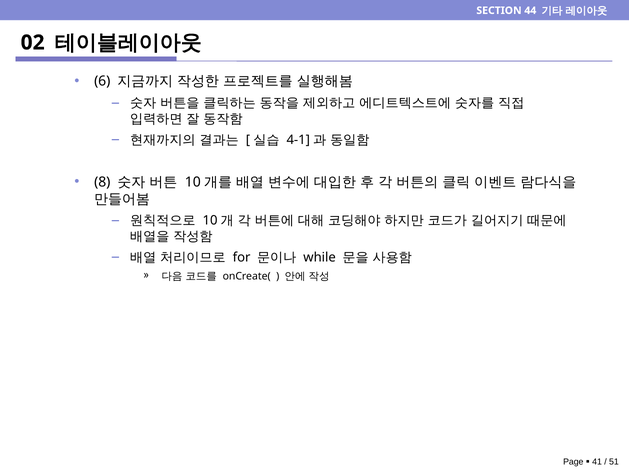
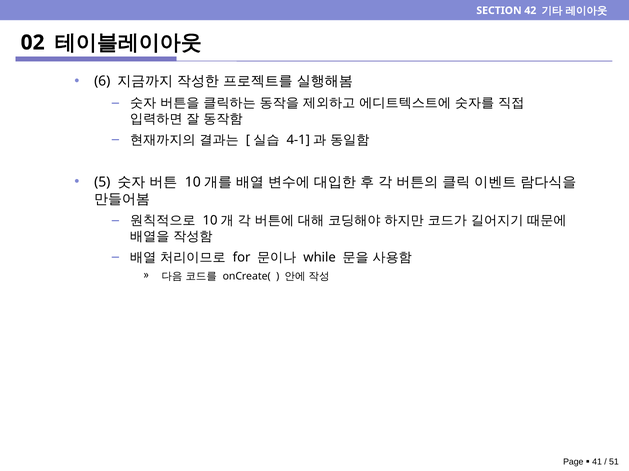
44: 44 -> 42 (530, 11)
8: 8 -> 5 (102, 182)
